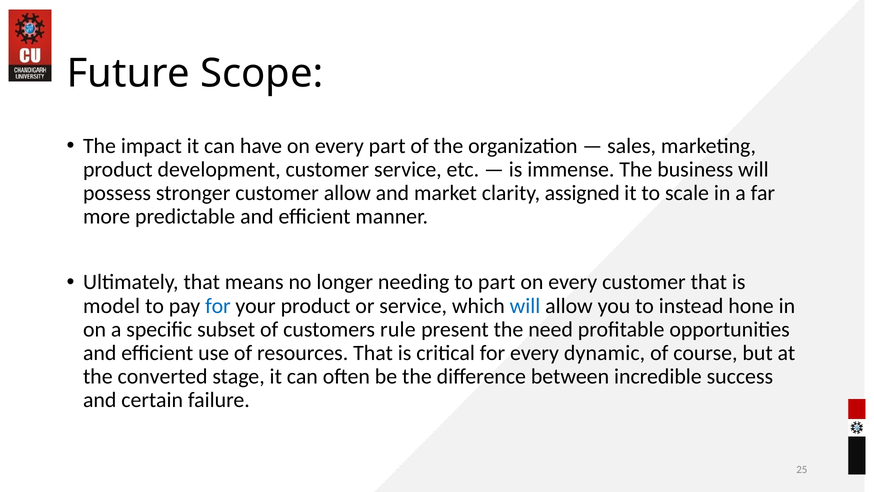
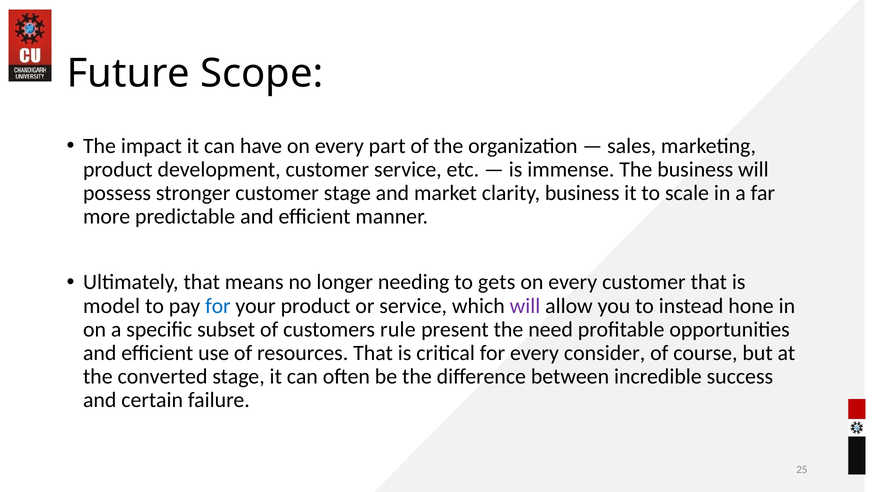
customer allow: allow -> stage (347, 193)
clarity assigned: assigned -> business (582, 193)
to part: part -> gets (497, 282)
will colour: blue -> purple (525, 306)
dynamic: dynamic -> consider (605, 353)
